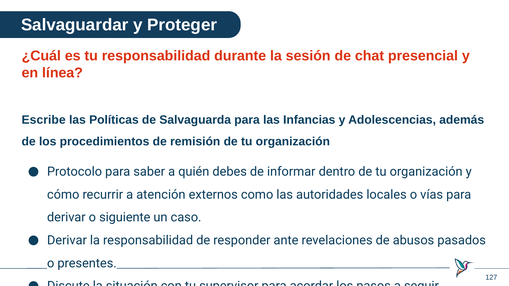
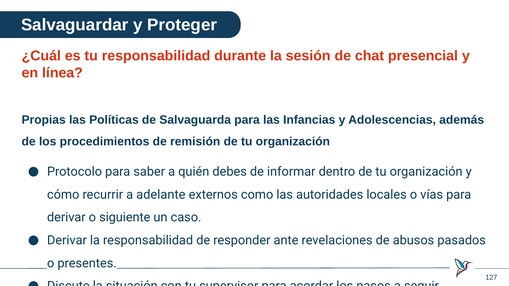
Escribe: Escribe -> Propias (44, 120)
atención: atención -> adelante (161, 195)
